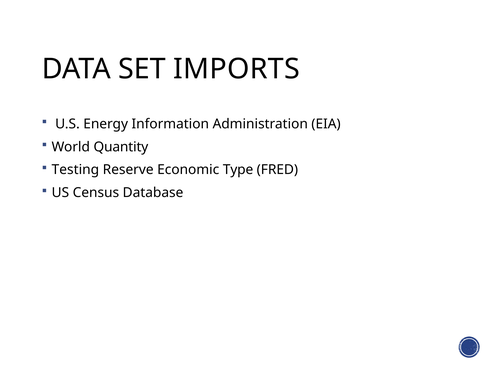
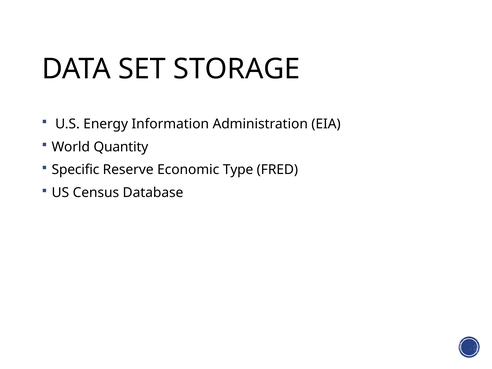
IMPORTS: IMPORTS -> STORAGE (237, 69)
Testing: Testing -> Specific (75, 170)
